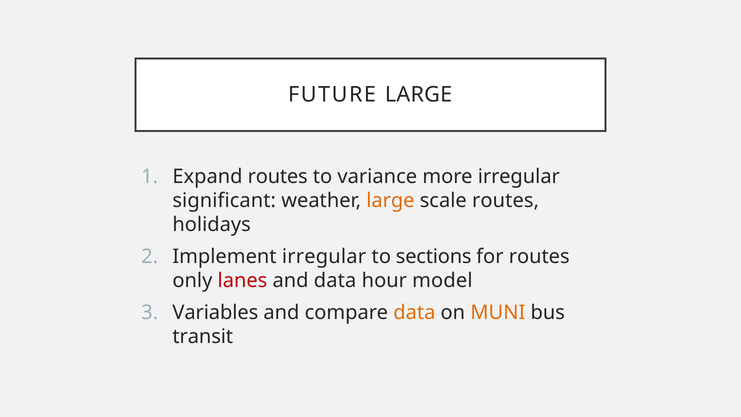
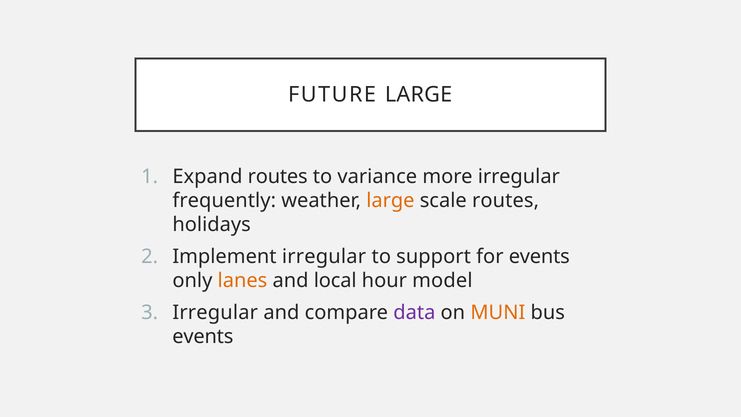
significant: significant -> frequently (224, 201)
sections: sections -> support (434, 256)
for routes: routes -> events (539, 256)
lanes colour: red -> orange (242, 281)
and data: data -> local (335, 281)
Variables: Variables -> Irregular (215, 312)
data colour: orange -> purple (414, 312)
transit: transit -> events (203, 336)
